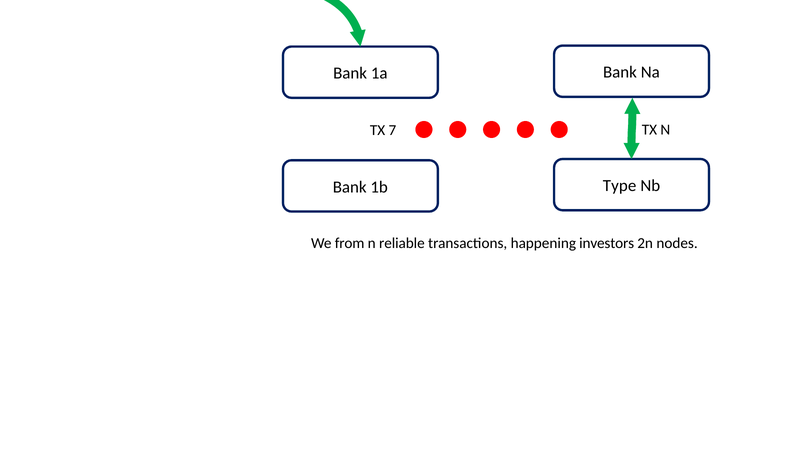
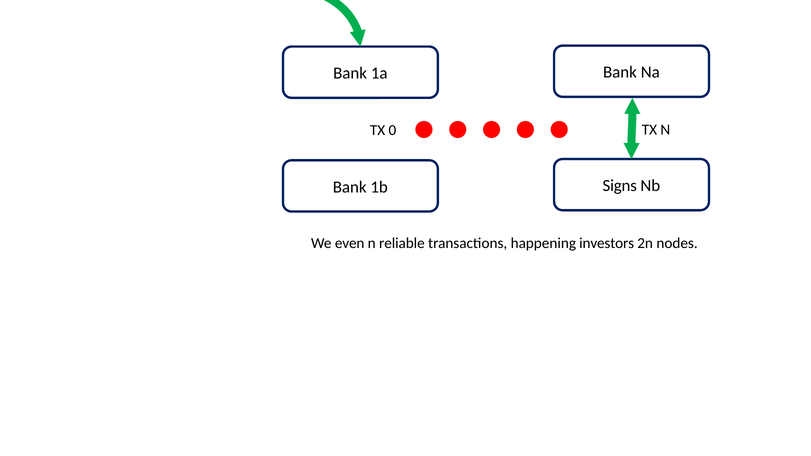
7: 7 -> 0 (392, 130)
Type: Type -> Signs (620, 186)
from: from -> even (350, 243)
